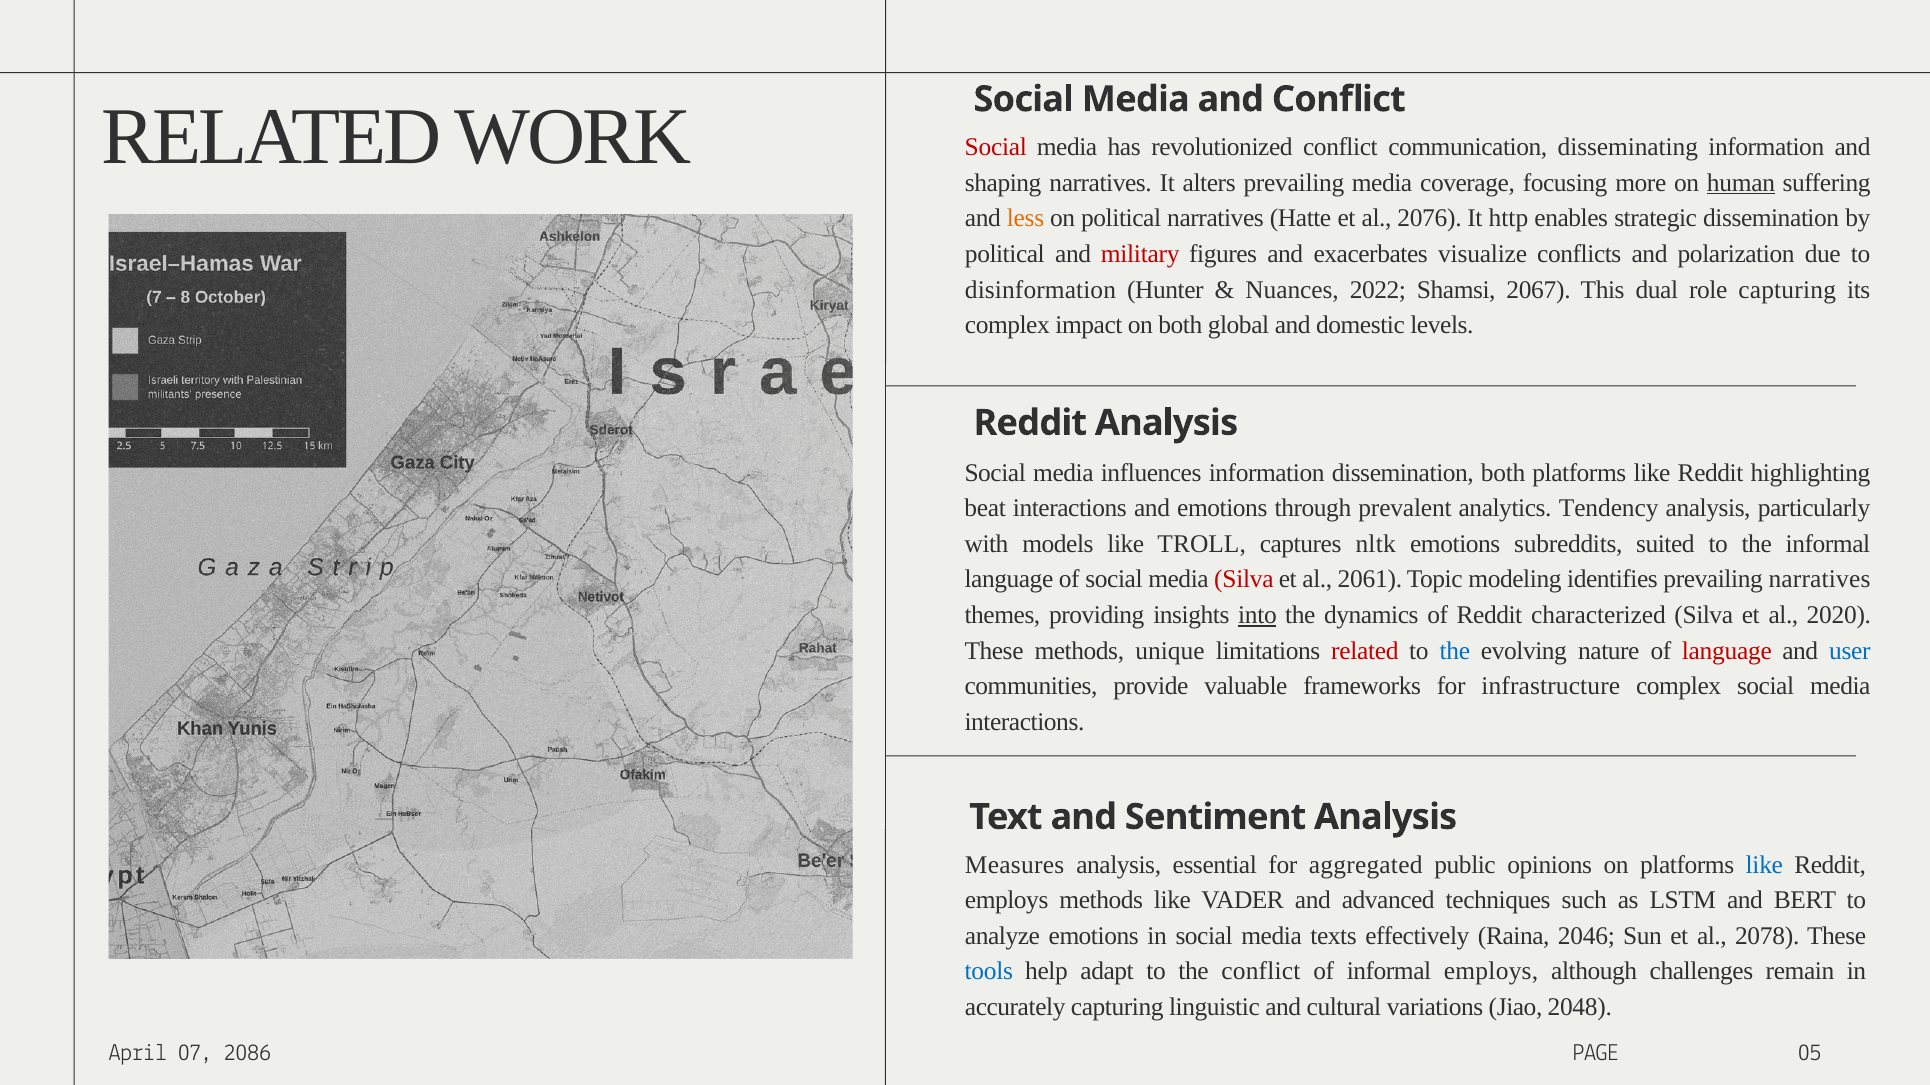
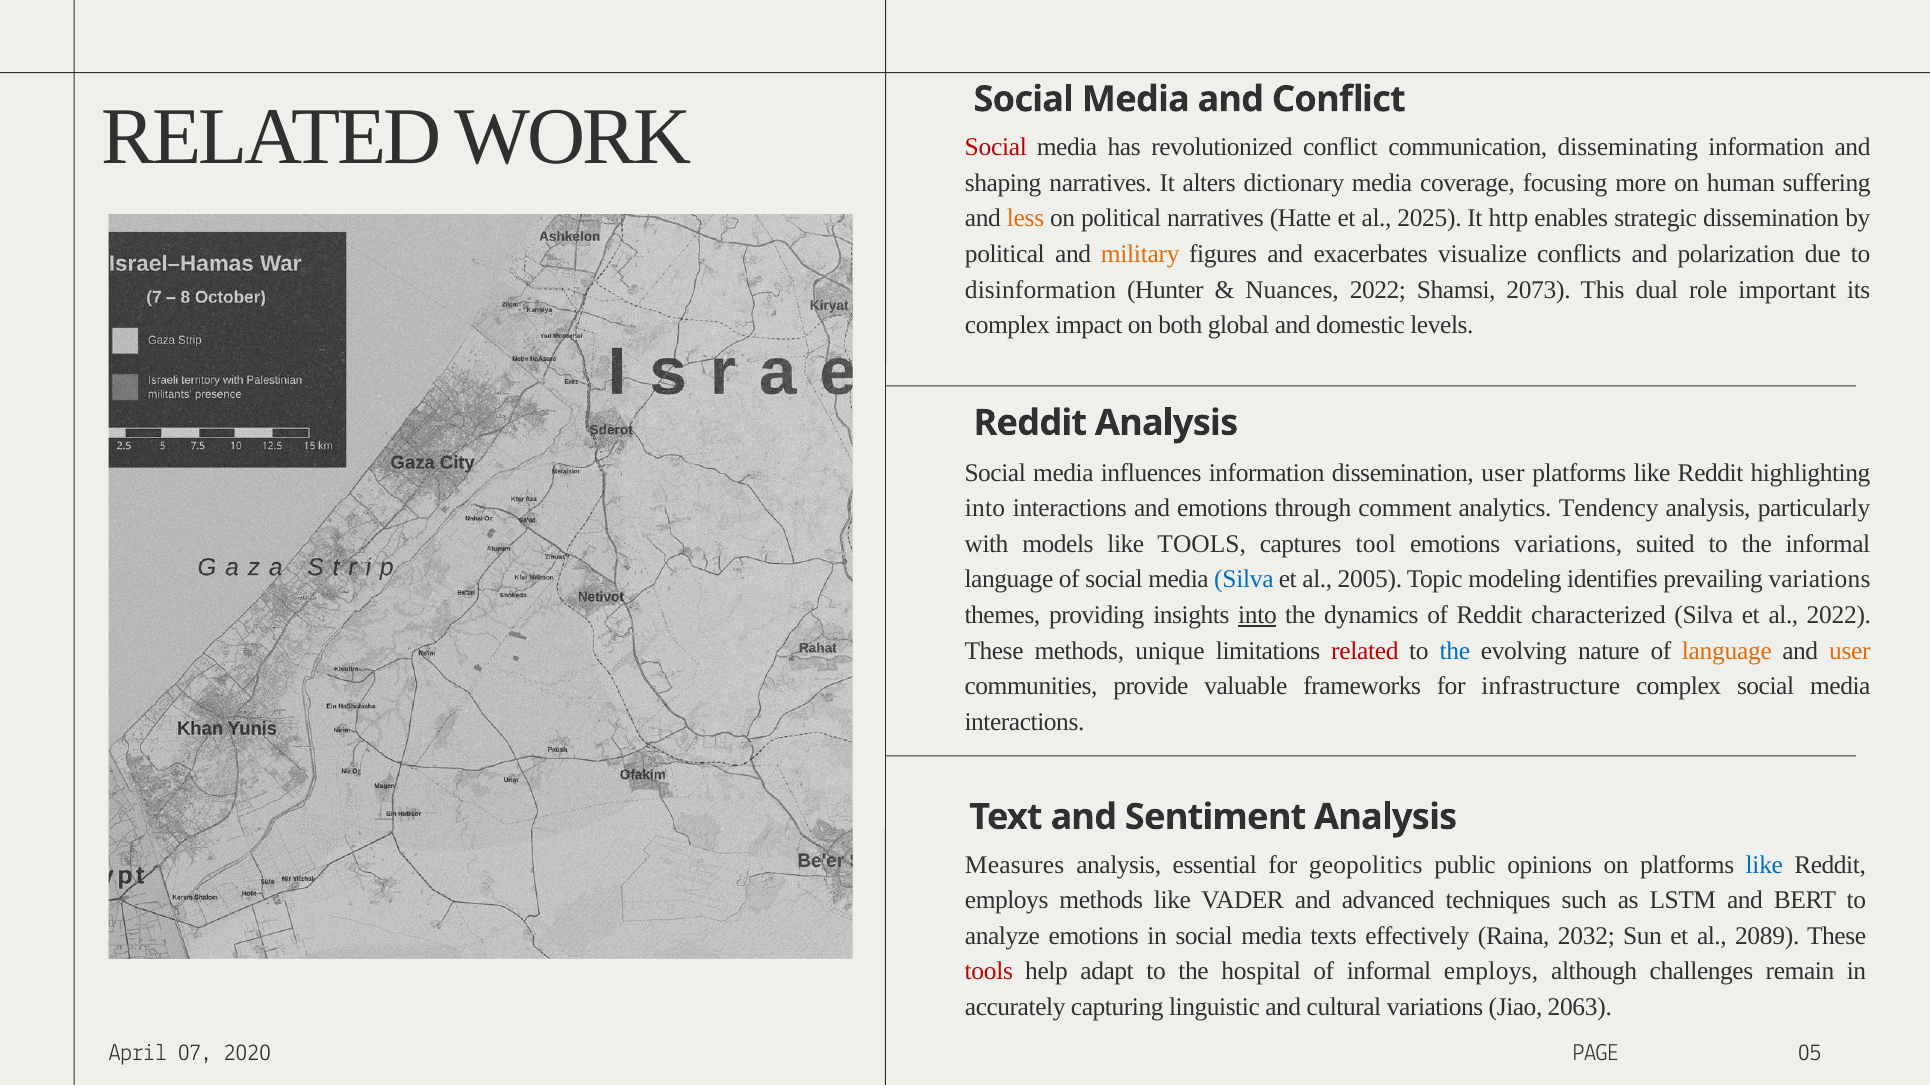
alters prevailing: prevailing -> dictionary (1294, 183)
human underline: present -> none (1741, 183)
2076: 2076 -> 2025 (1430, 219)
military colour: red -> orange (1140, 254)
2067: 2067 -> 2073 (1539, 290)
role capturing: capturing -> important (1787, 290)
dissemination both: both -> user (1503, 473)
beat: beat -> into (985, 509)
prevalent: prevalent -> comment (1405, 509)
like TROLL: TROLL -> TOOLS (1202, 544)
nltk: nltk -> tool (1376, 544)
emotions subreddits: subreddits -> variations (1568, 544)
Silva colour: red -> blue (1244, 580)
2061: 2061 -> 2005 (1370, 580)
prevailing narratives: narratives -> variations (1819, 580)
al 2020: 2020 -> 2022 (1839, 615)
language colour: red -> orange (1727, 651)
user colour: blue -> orange (1850, 651)
aggregated: aggregated -> geopolitics (1366, 865)
2046: 2046 -> 2032 (1586, 937)
2078: 2078 -> 2089 (1767, 937)
tools colour: blue -> red (989, 972)
the conflict: conflict -> hospital (1261, 972)
2048: 2048 -> 2063 (1580, 1008)
2086: 2086 -> 2020 (247, 1054)
